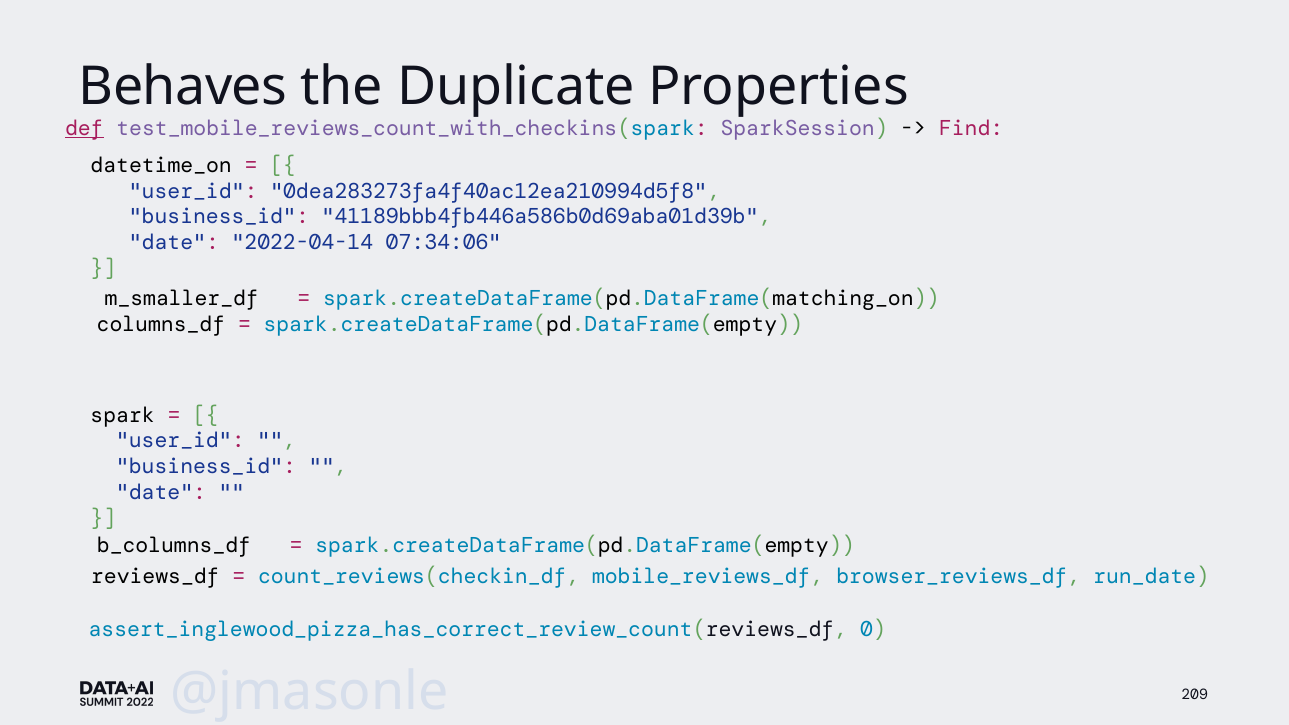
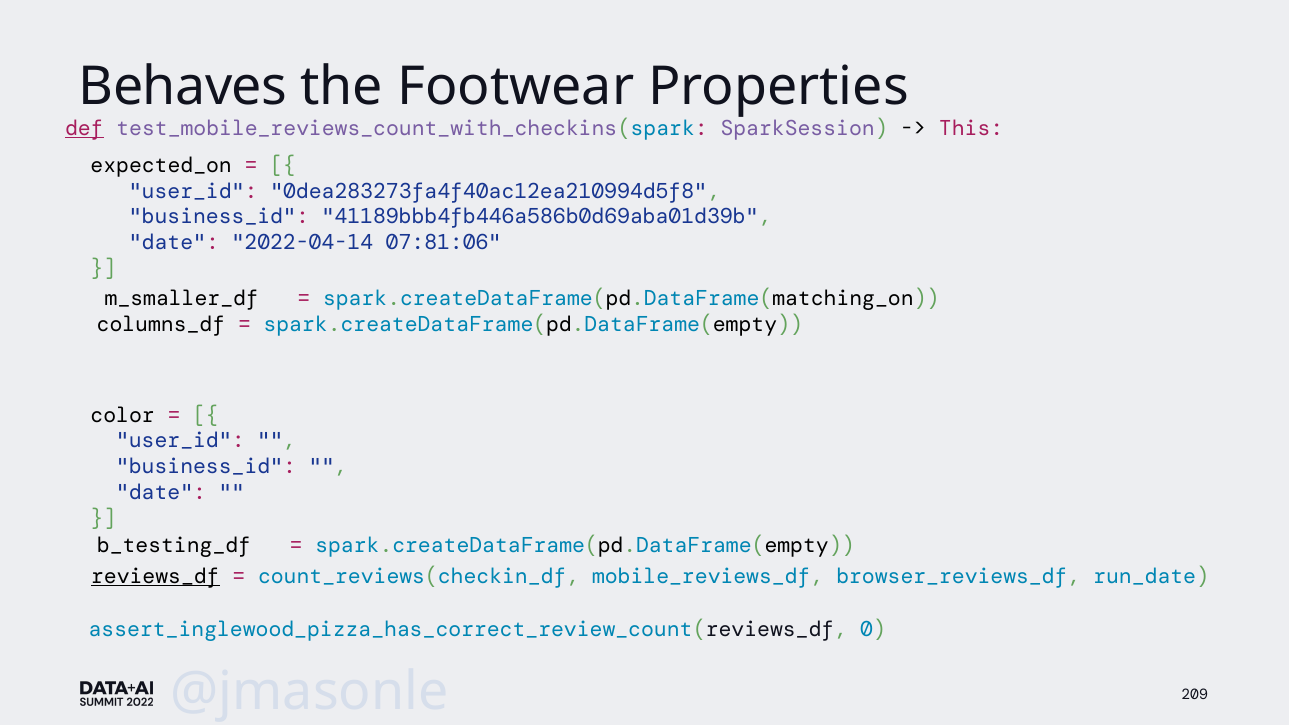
Duplicate: Duplicate -> Footwear (516, 87)
Find: Find -> This (971, 128)
datetime_on: datetime_on -> expected_on (161, 165)
07:34:06: 07:34:06 -> 07:81:06 (444, 243)
spark: spark -> color (123, 415)
b_columns_df: b_columns_df -> b_testing_df (174, 546)
reviews_df underline: none -> present (155, 576)
